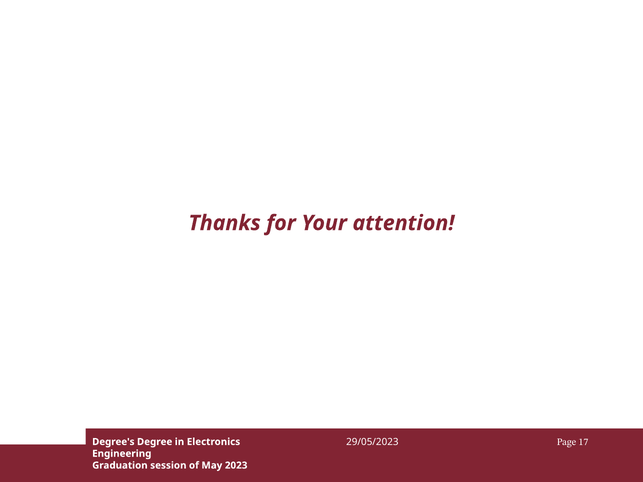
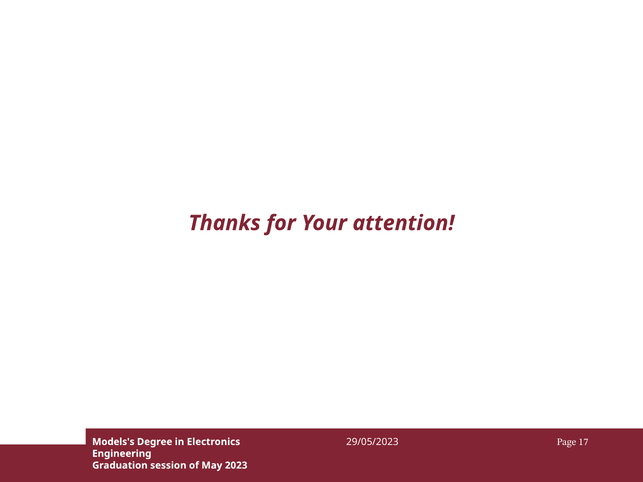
Degree's: Degree's -> Models's (113, 442)
